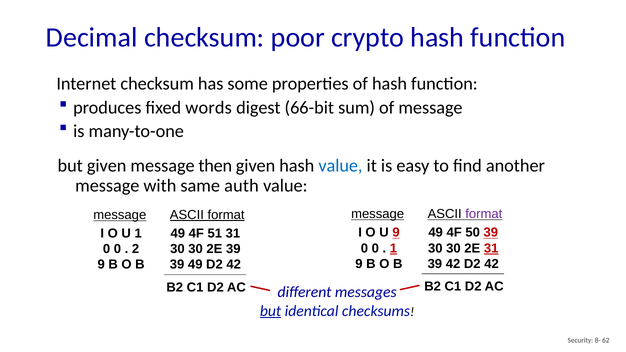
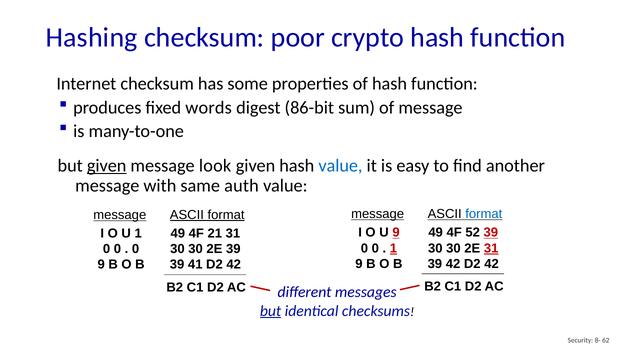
Decimal: Decimal -> Hashing (92, 38)
66-bit: 66-bit -> 86-bit (309, 108)
given underline: none -> present (107, 166)
then: then -> look (215, 166)
format colour: purple -> blue (484, 214)
50: 50 -> 52 (473, 233)
51: 51 -> 21 (215, 233)
2: 2 -> 0 (136, 249)
39 49: 49 -> 41 (195, 265)
